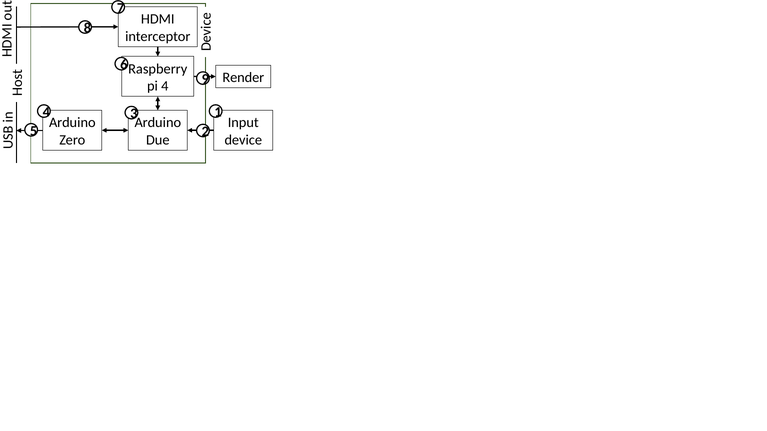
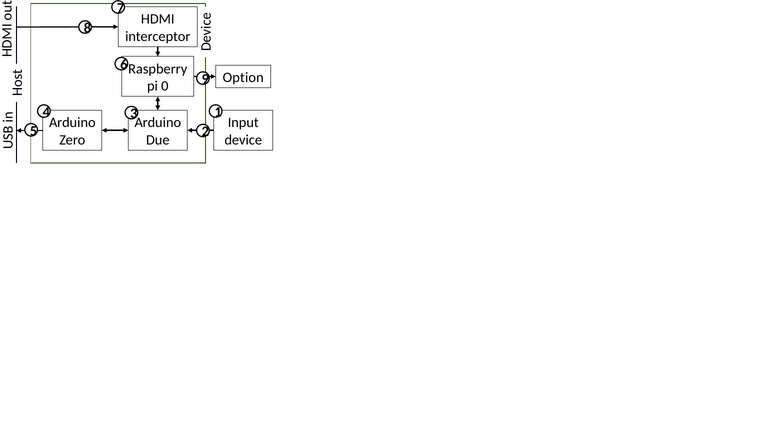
Render: Render -> Option (243, 78)
pi 4: 4 -> 0 (165, 86)
